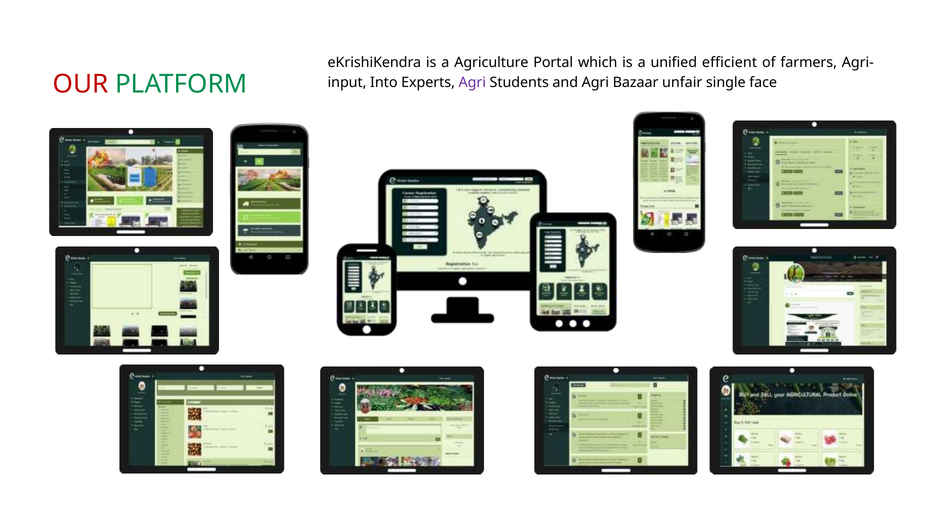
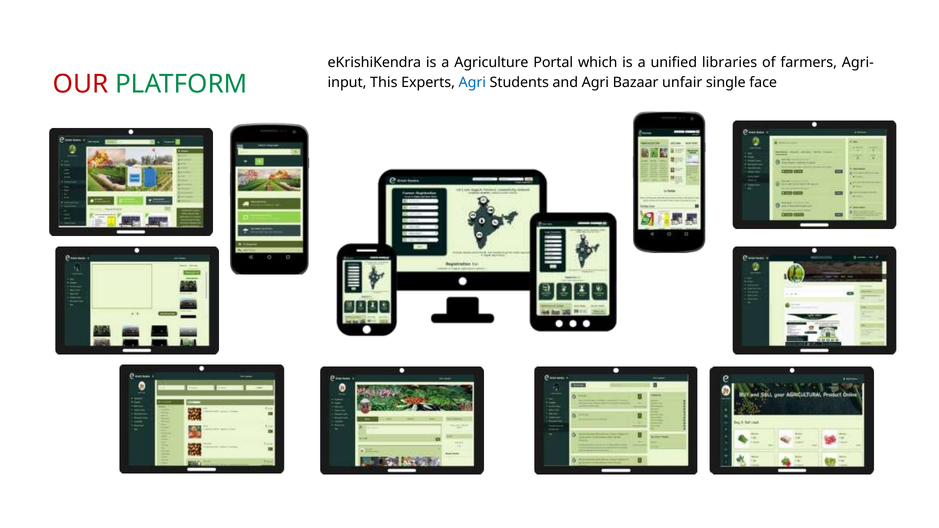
efficient: efficient -> libraries (730, 62)
Into: Into -> This (384, 82)
Agri colour: purple -> blue (472, 82)
